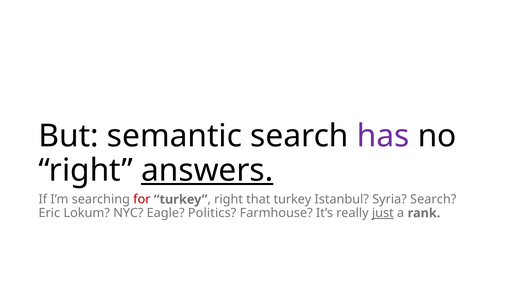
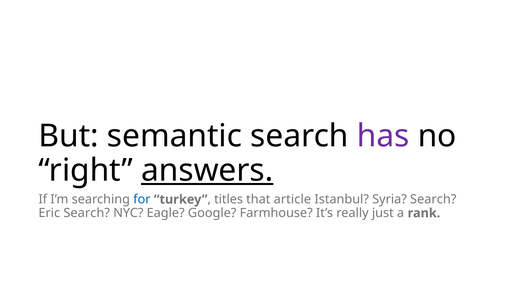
for colour: red -> blue (142, 200)
right: right -> titles (229, 200)
that turkey: turkey -> article (292, 200)
Eric Lokum: Lokum -> Search (87, 214)
Politics: Politics -> Google (212, 214)
just underline: present -> none (383, 214)
